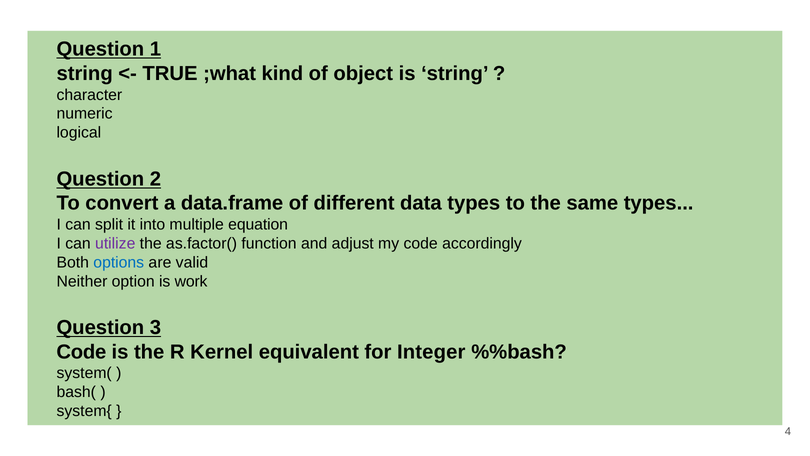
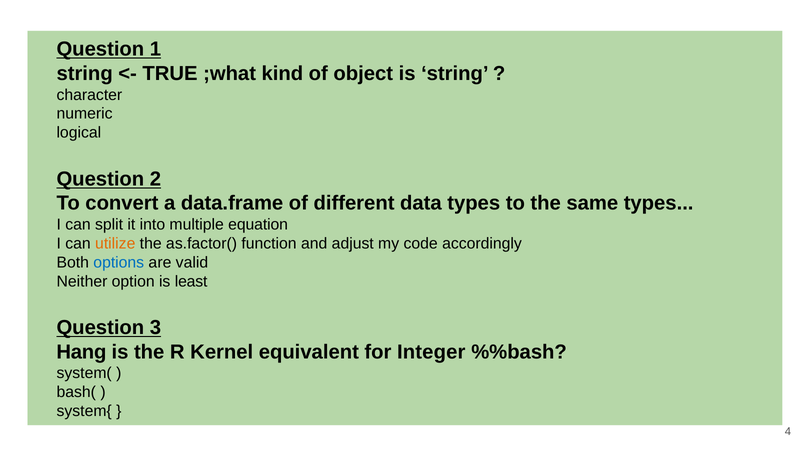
utilize colour: purple -> orange (115, 243)
work: work -> least (191, 281)
Code: Code -> Hang (81, 352)
